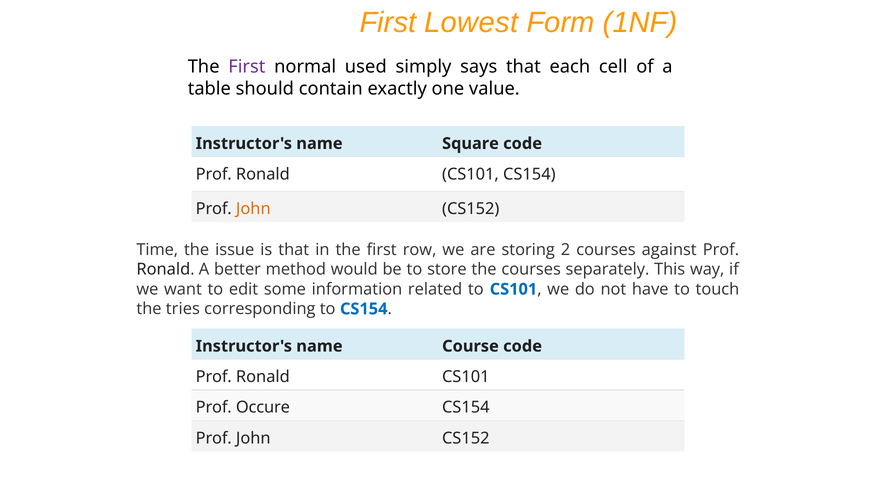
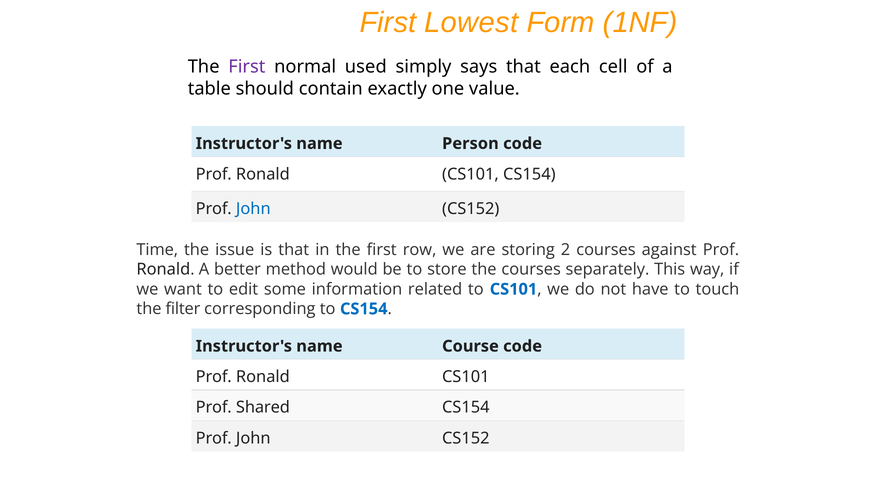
Square: Square -> Person (470, 143)
John colour: orange -> blue (253, 209)
tries: tries -> filter (183, 309)
Occure: Occure -> Shared (263, 407)
